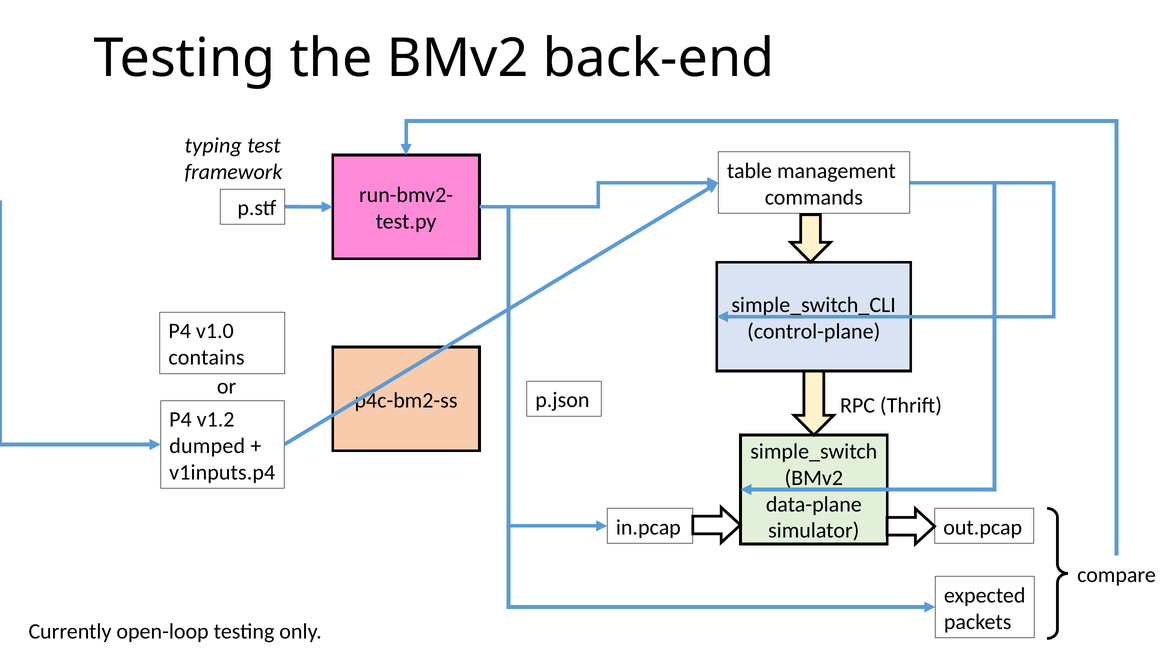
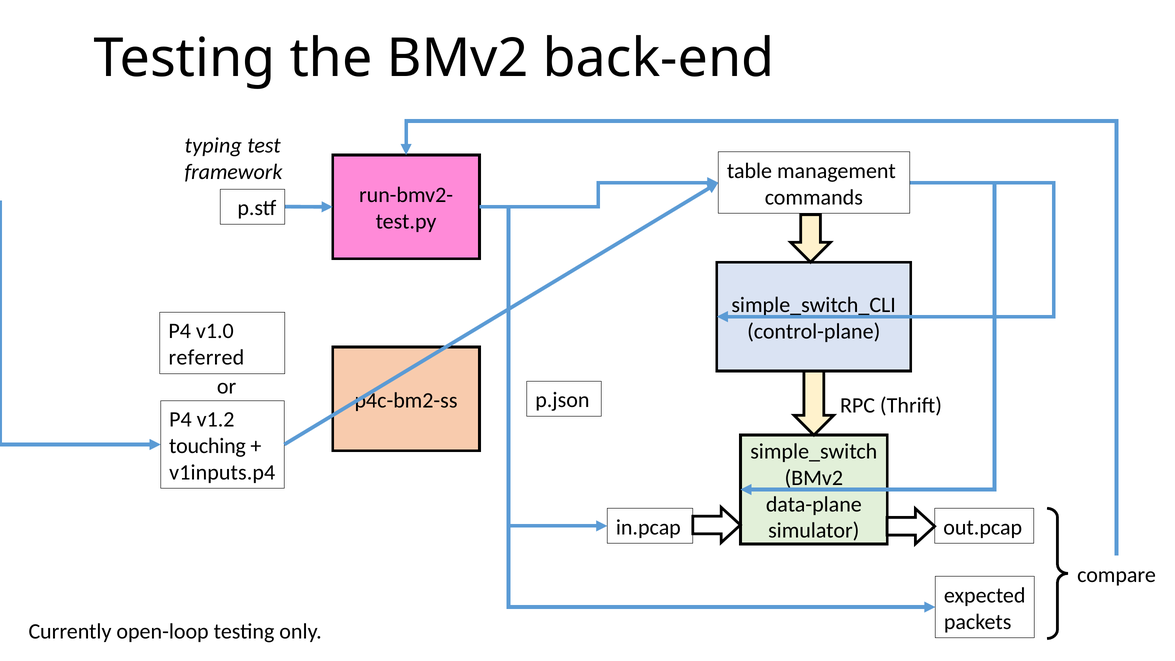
contains: contains -> referred (206, 358)
dumped: dumped -> touching (207, 446)
